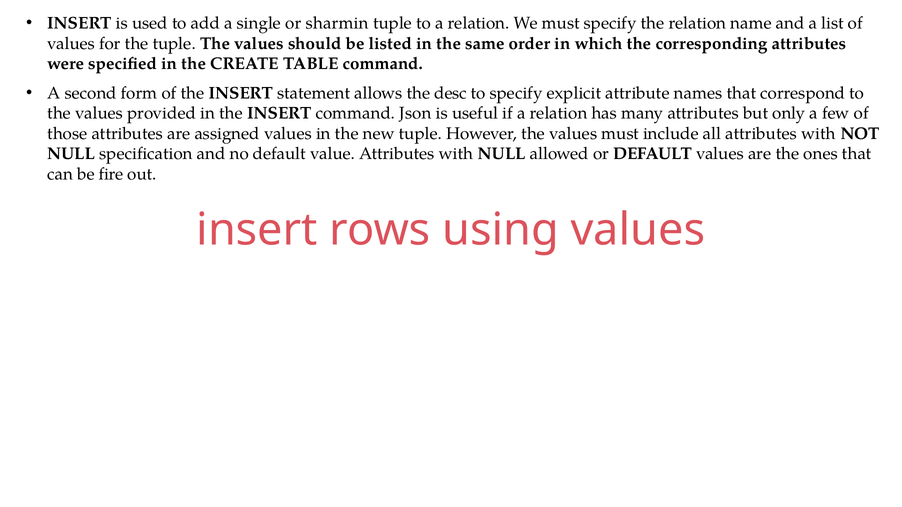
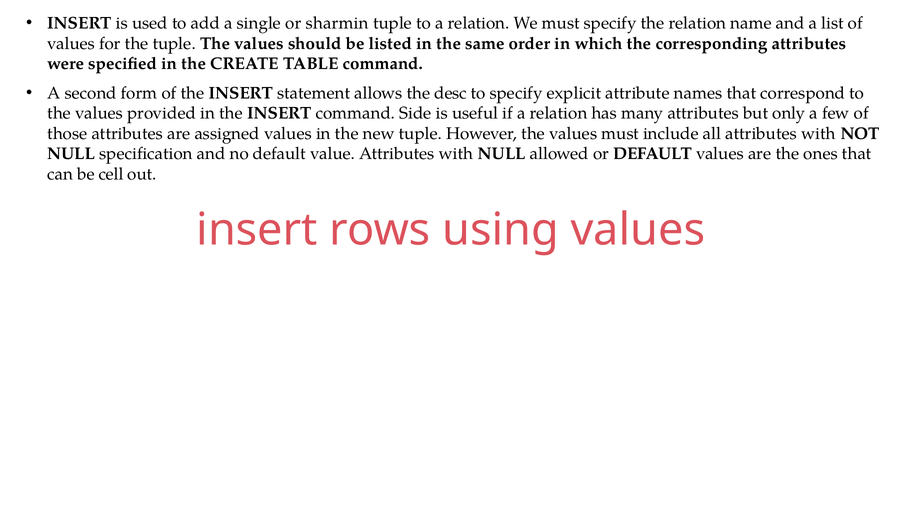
Json: Json -> Side (415, 113)
fire: fire -> cell (111, 174)
